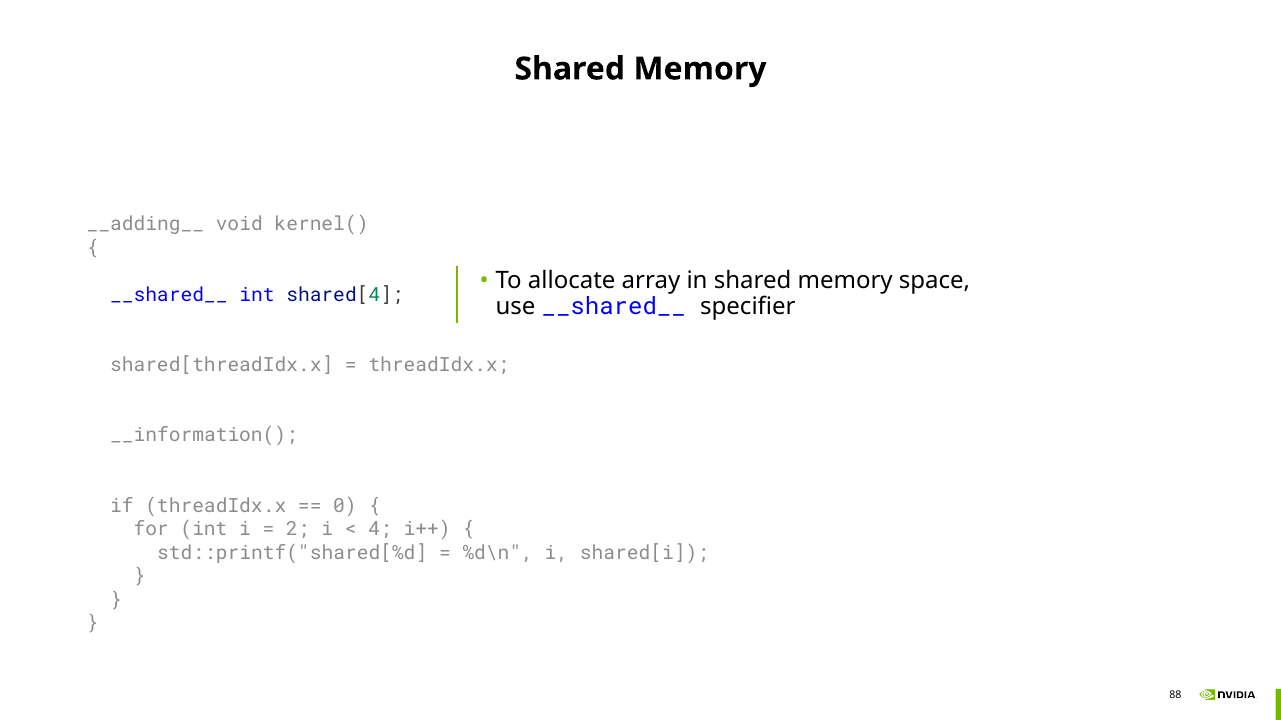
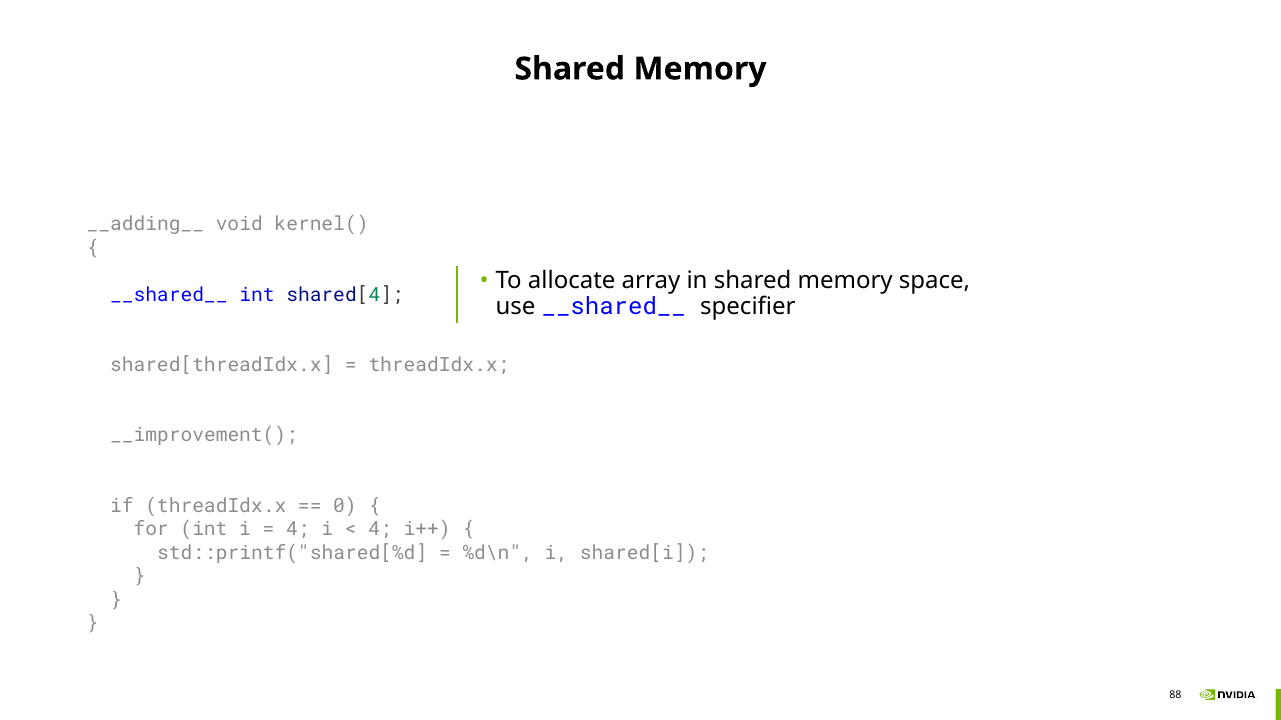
__information(: __information( -> __improvement( (204, 436)
2: 2 -> 4 (298, 530)
